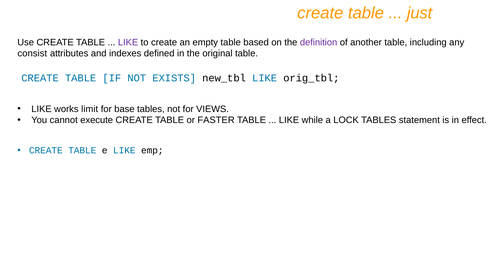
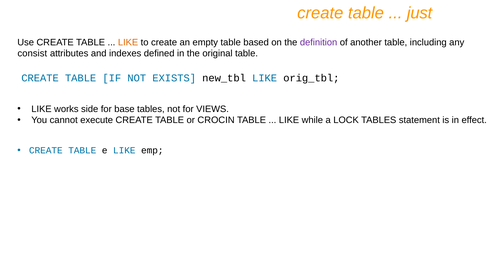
LIKE colour: purple -> orange (128, 42)
limit: limit -> side (90, 109)
FASTER: FASTER -> CROCIN (216, 120)
